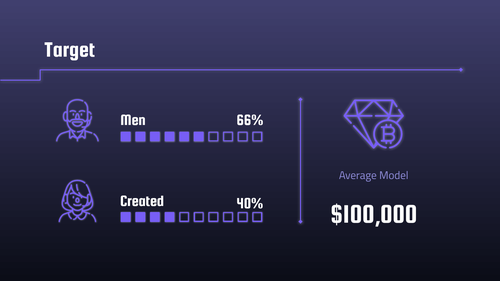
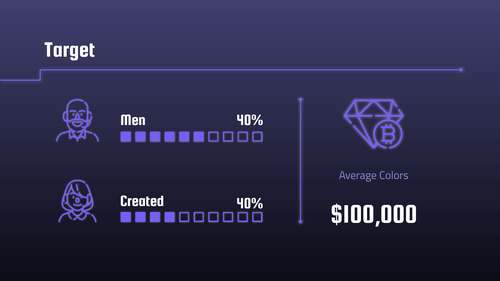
66%: 66% -> 40% (250, 120)
Model: Model -> Colors (394, 176)
